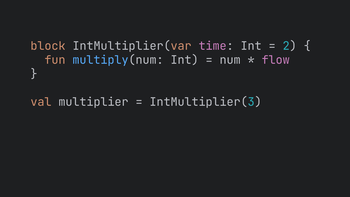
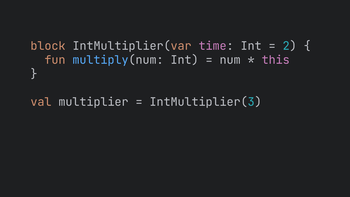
flow: flow -> this (276, 60)
